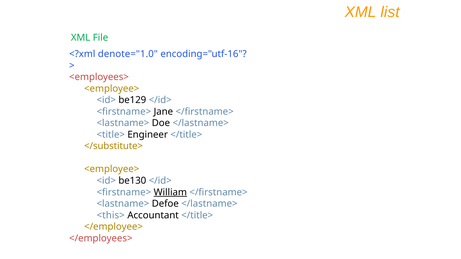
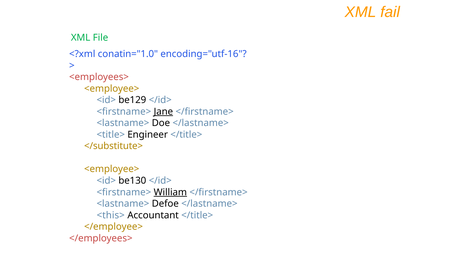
list: list -> fail (390, 12)
denote="1.0: denote="1.0 -> conatin="1.0 (128, 54)
Jane underline: none -> present (163, 112)
